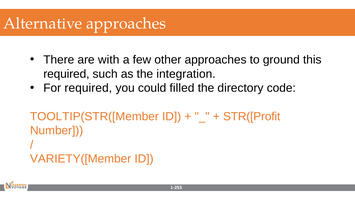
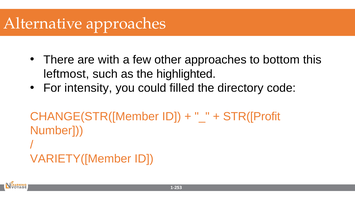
ground: ground -> bottom (281, 60)
required: required -> leftmost (66, 74)
integration: integration -> highlighted (186, 74)
For required: required -> intensity (88, 88)
TOOLTIP(STR([Member: TOOLTIP(STR([Member -> CHANGE(STR([Member (94, 117)
